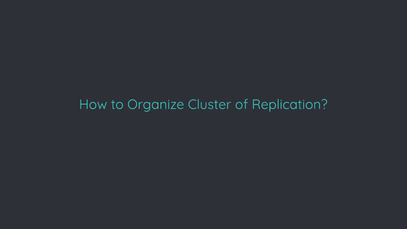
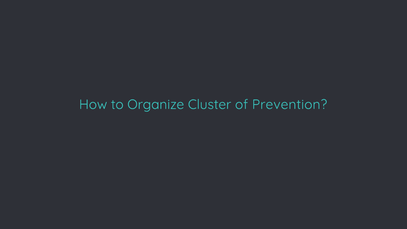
Replication: Replication -> Prevention (290, 104)
